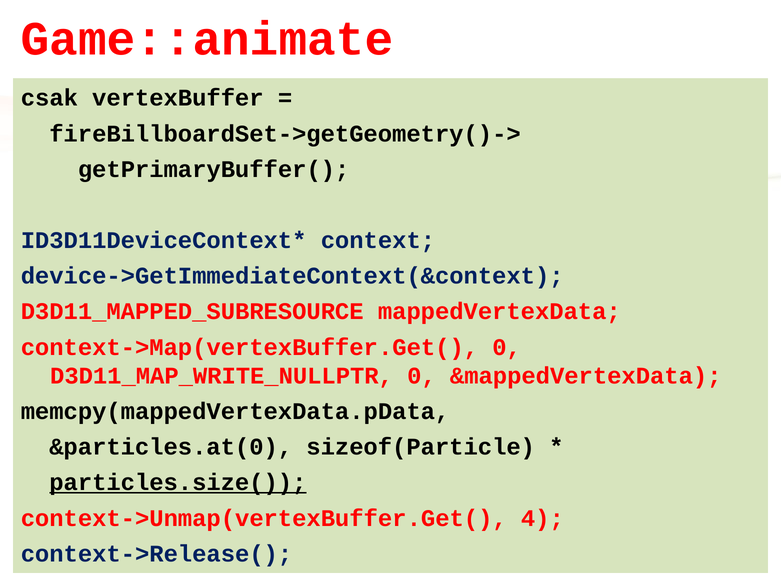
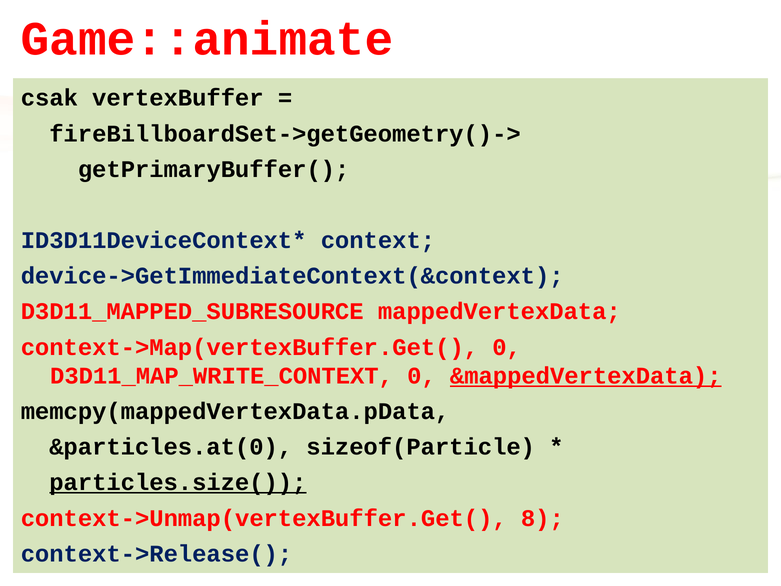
D3D11_MAP_WRITE_NULLPTR: D3D11_MAP_WRITE_NULLPTR -> D3D11_MAP_WRITE_CONTEXT (222, 376)
&mappedVertexData underline: none -> present (586, 376)
4: 4 -> 8 (542, 518)
